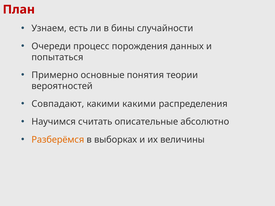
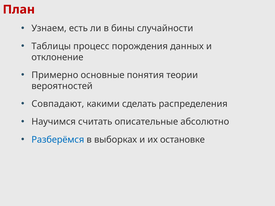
Очереди: Очереди -> Таблицы (51, 46)
попытаться: попытаться -> отклонение (57, 57)
какими какими: какими -> сделать (139, 104)
Разберёмся colour: orange -> blue (58, 140)
величины: величины -> остановке (182, 140)
